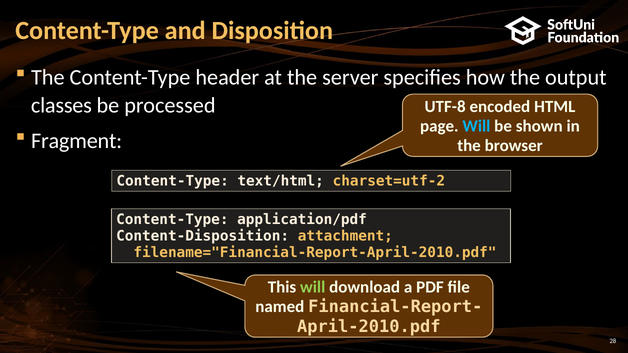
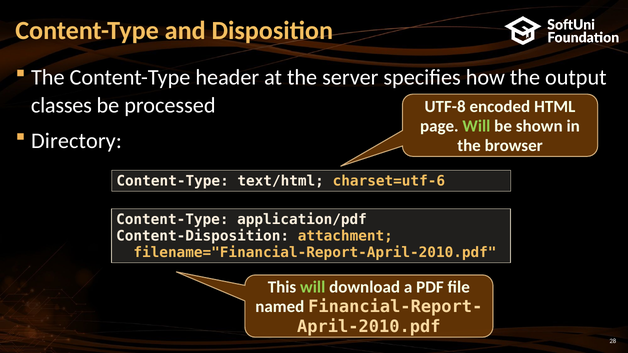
Will colour: light blue -> light green (476, 126)
Fragment: Fragment -> Directory (76, 141)
charset=utf-2: charset=utf-2 -> charset=utf-6 (389, 181)
